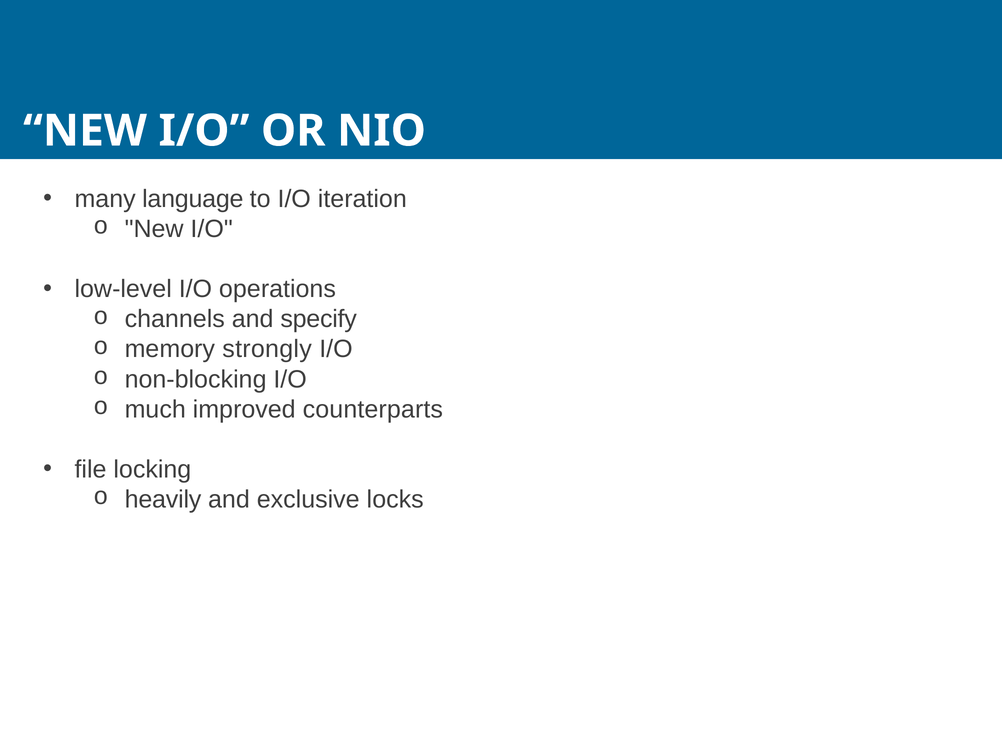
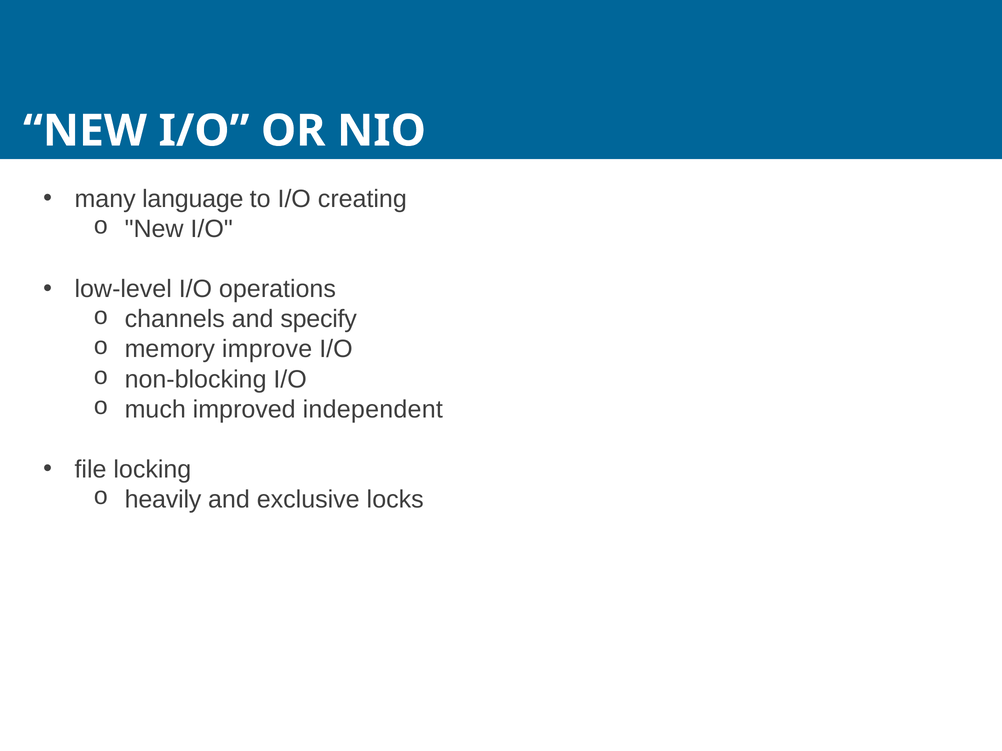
iteration: iteration -> creating (362, 199)
strongly: strongly -> improve (267, 349)
counterparts: counterparts -> independent (373, 410)
